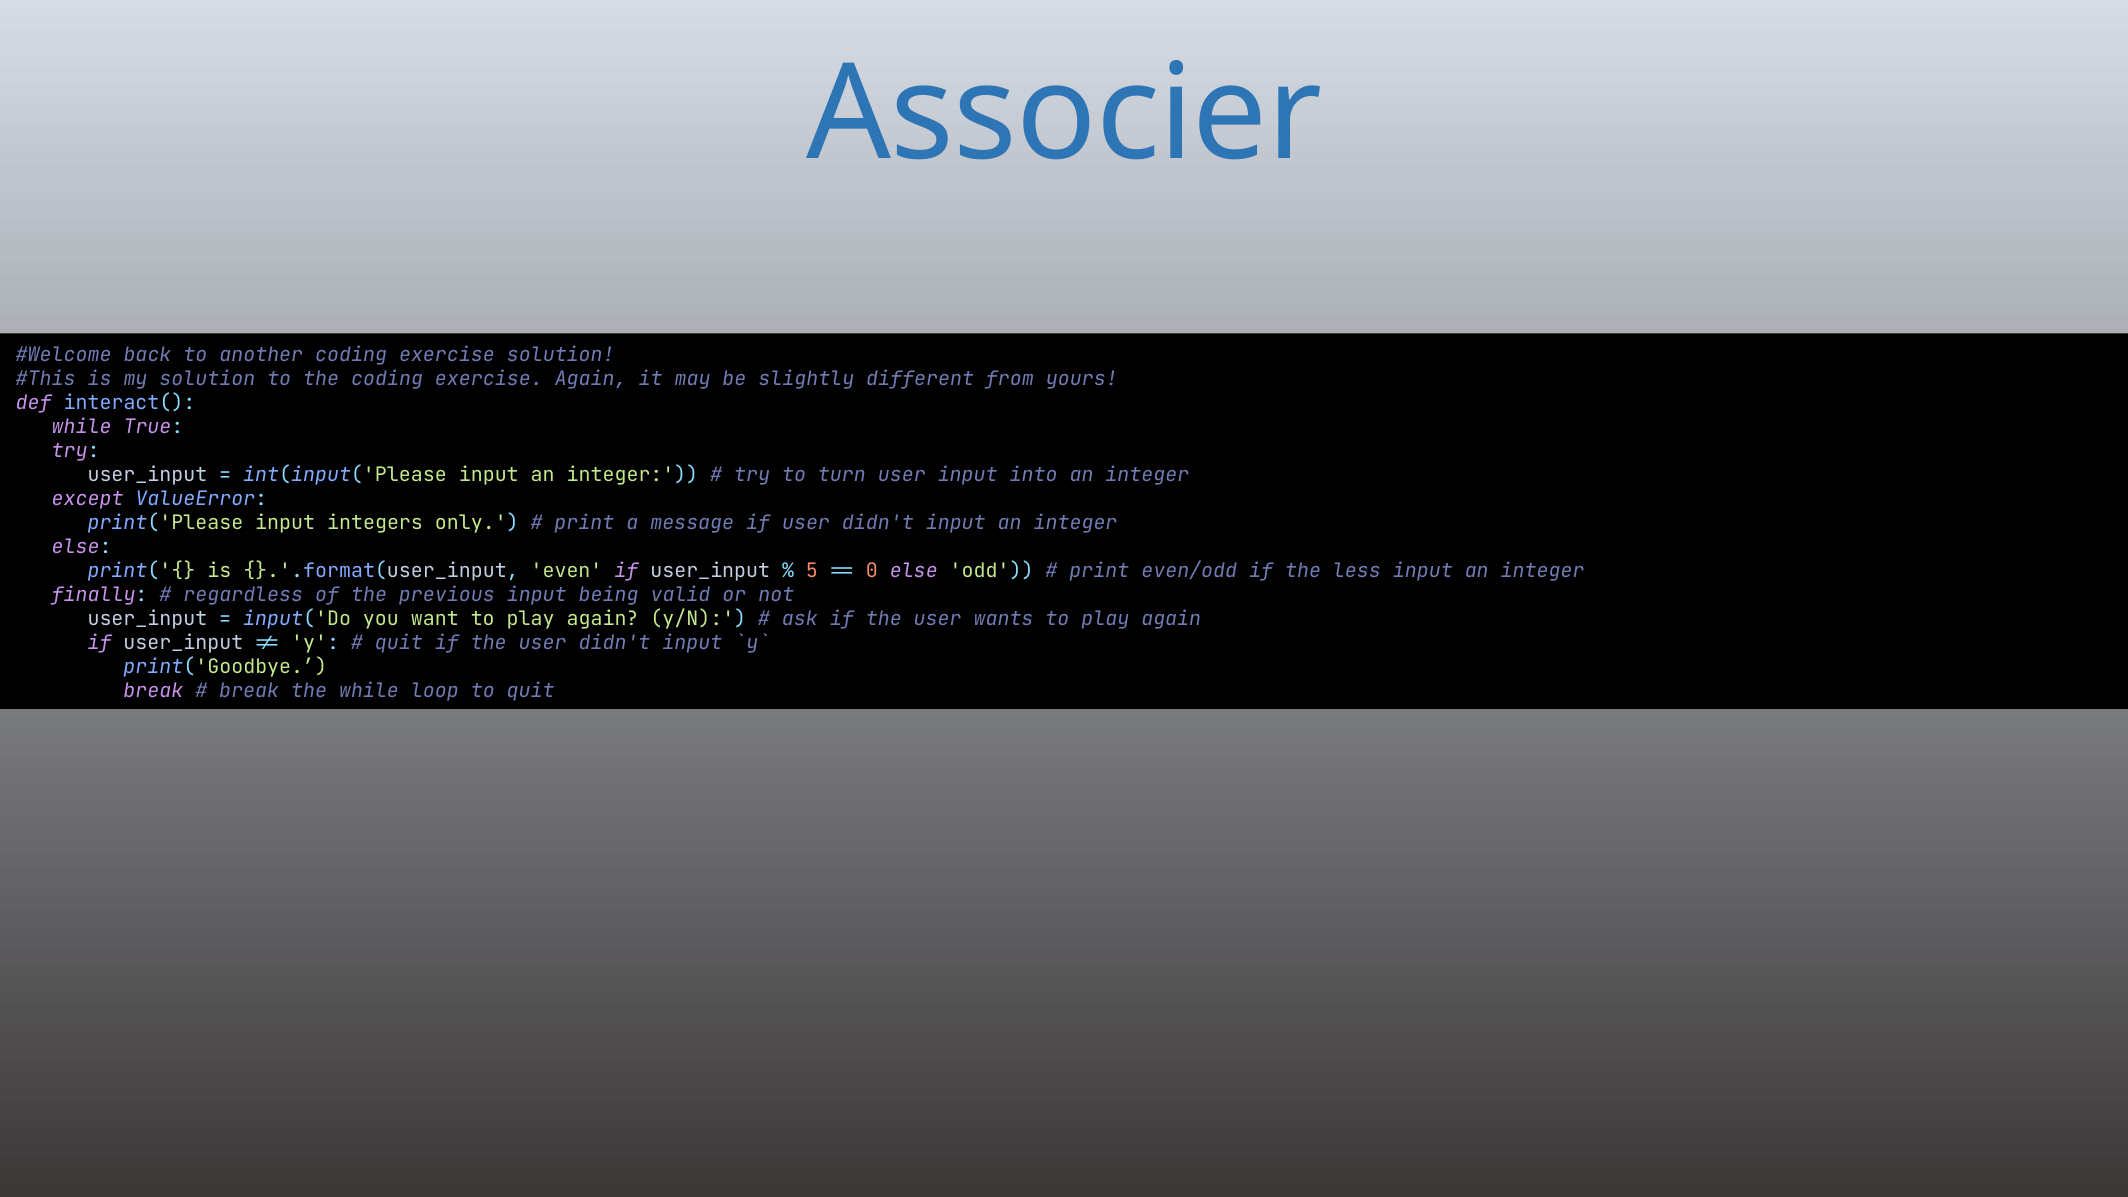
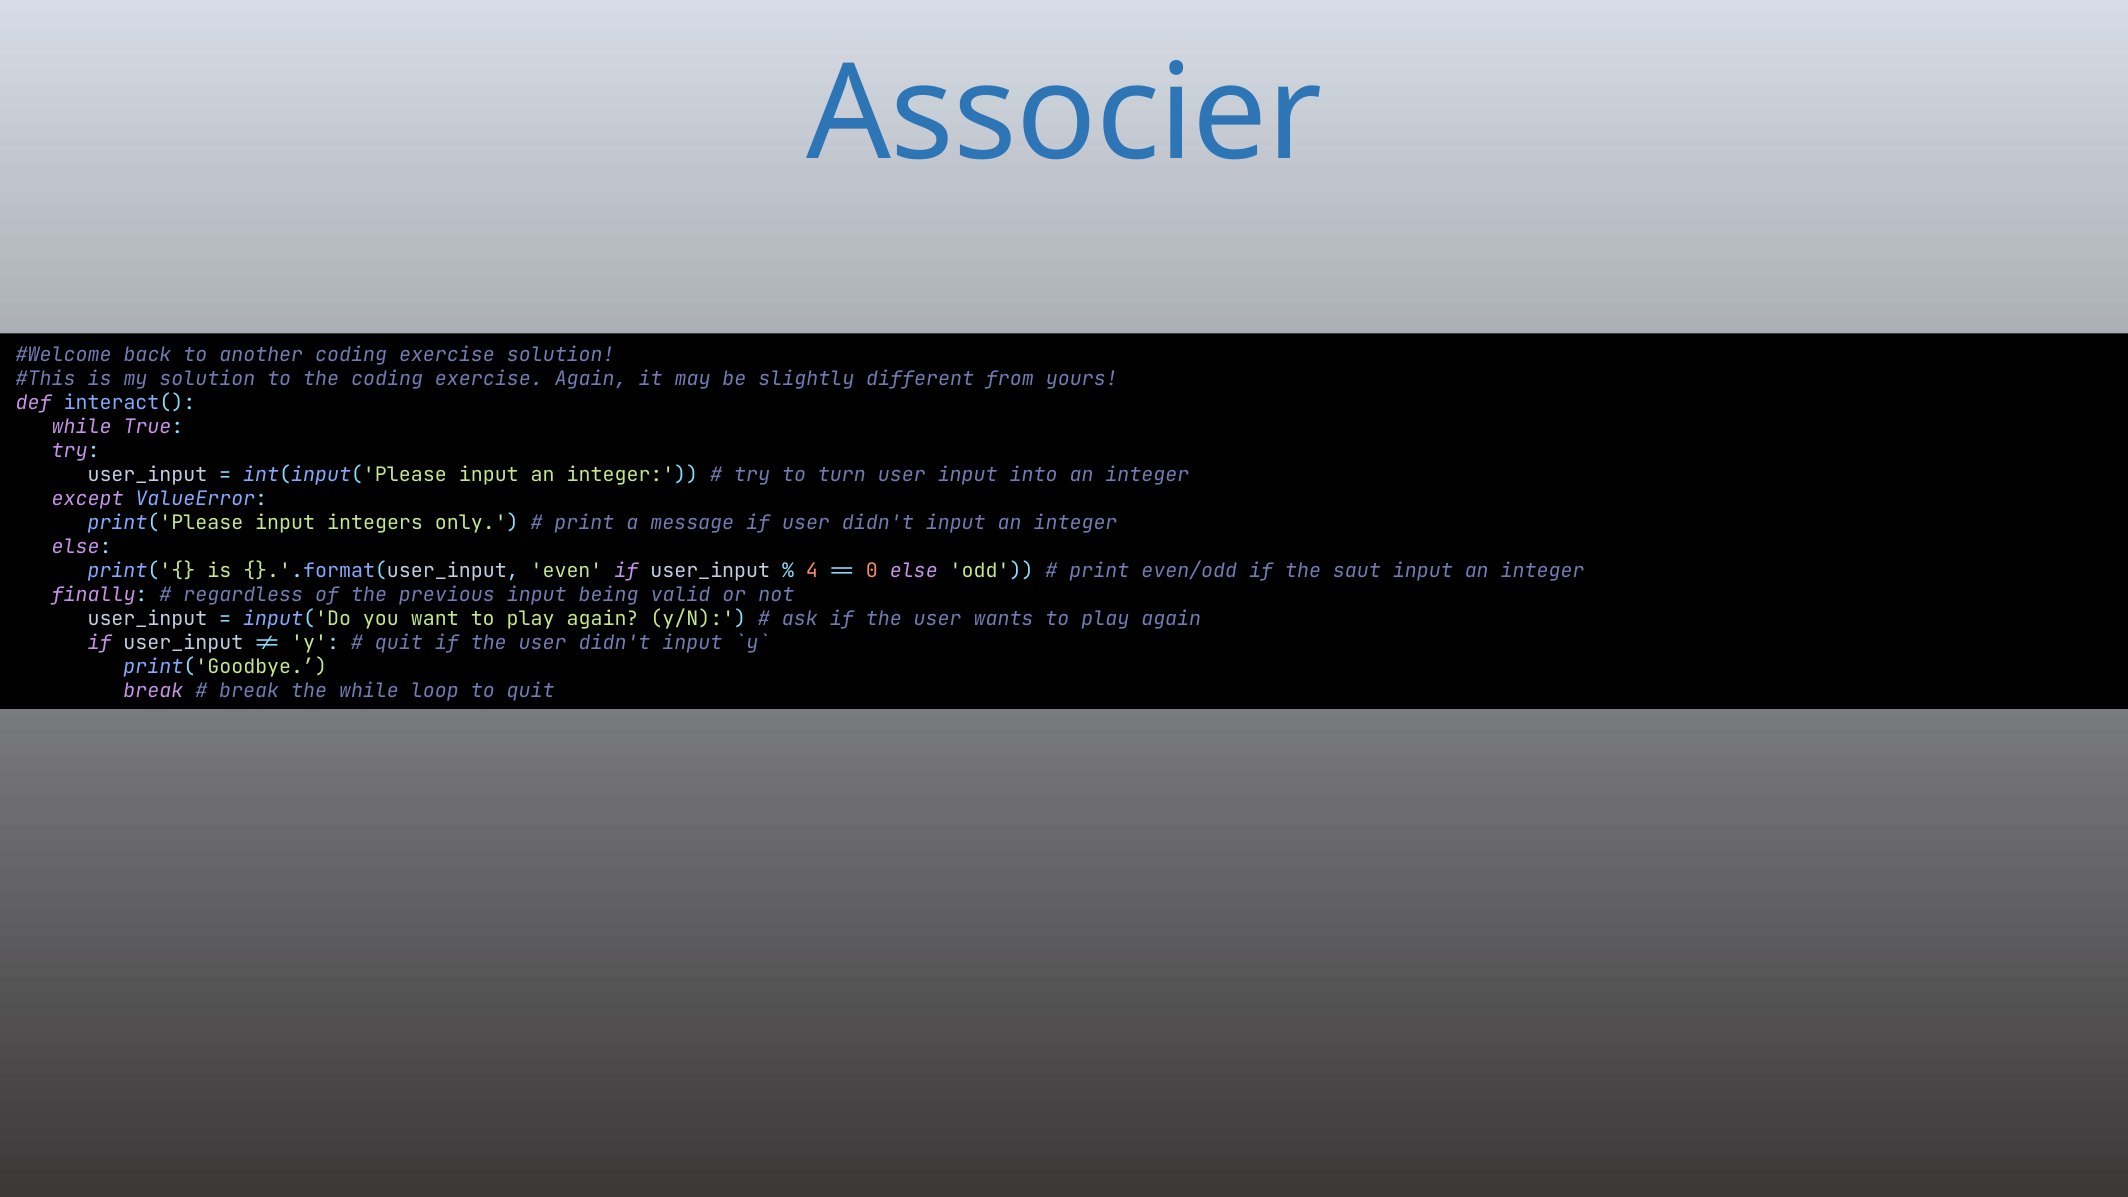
5: 5 -> 4 (812, 571)
less: less -> saut (1357, 571)
